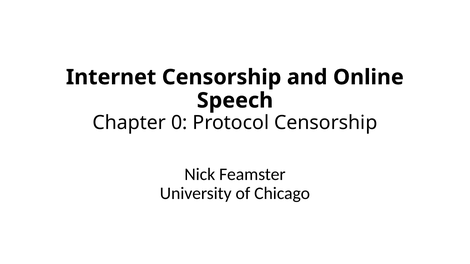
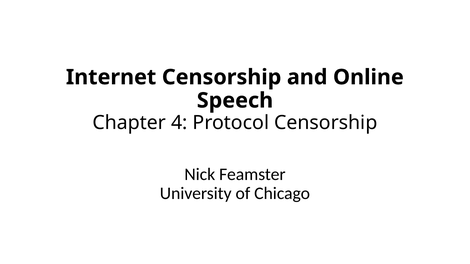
0: 0 -> 4 (179, 123)
